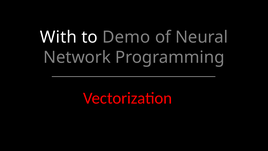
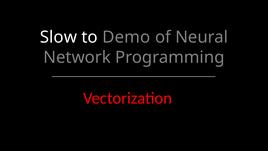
With: With -> Slow (58, 37)
